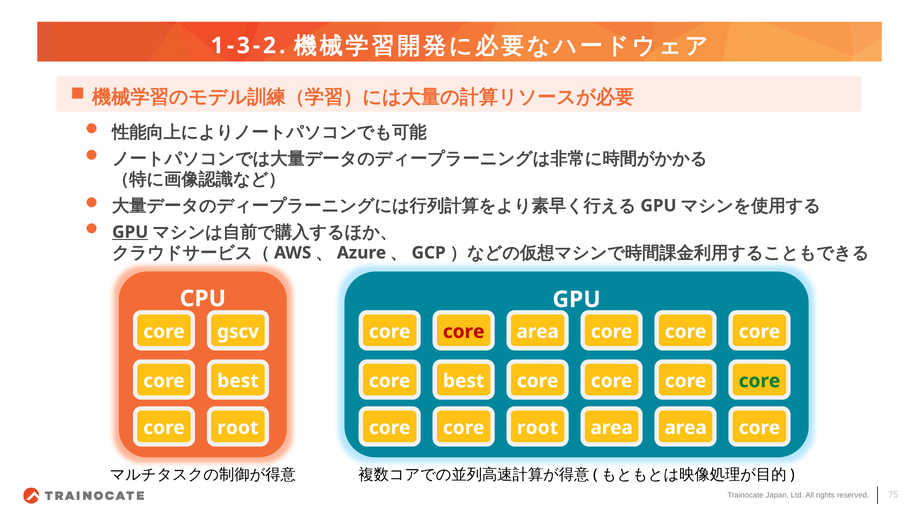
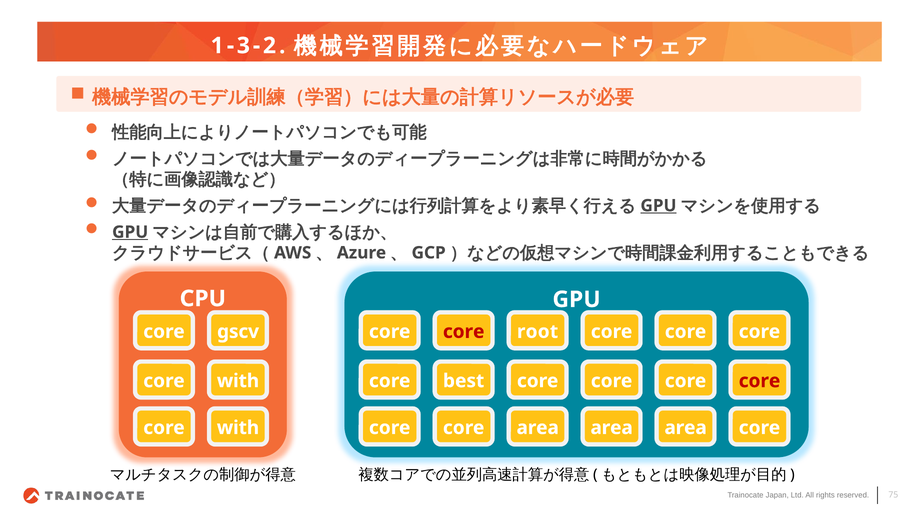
GPU underline: none -> present (658, 206)
area: area -> root (538, 332)
best: best -> with (238, 381)
core colour: green -> red (759, 381)
root: root -> with (238, 428)
root: root -> area (538, 428)
